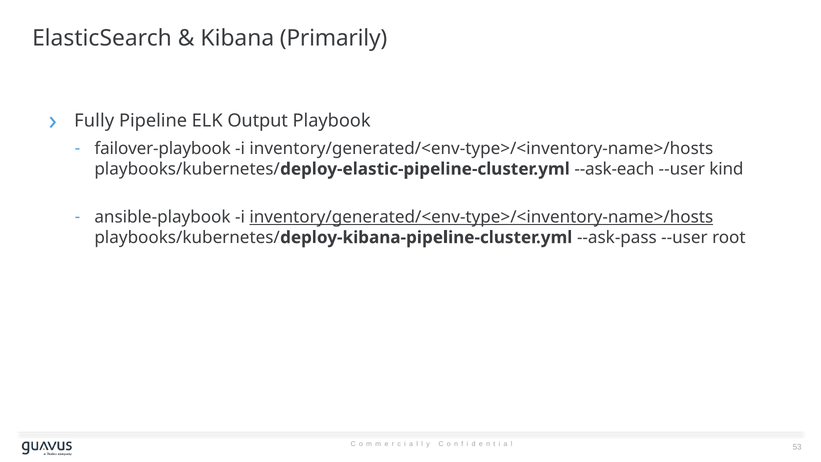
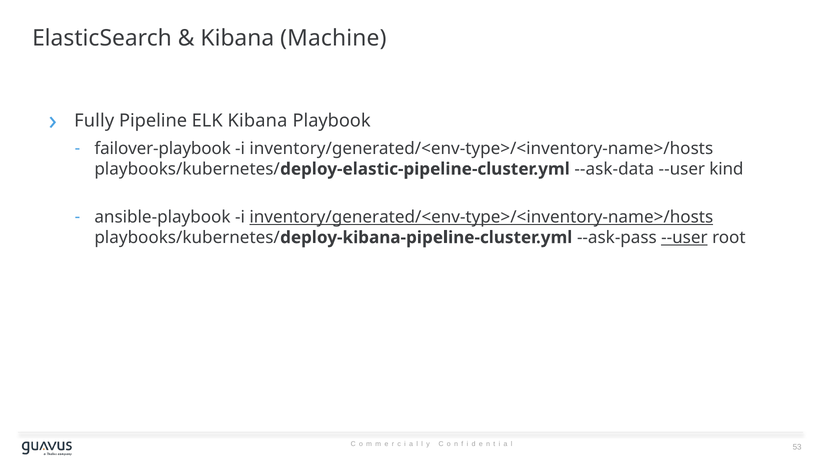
Primarily: Primarily -> Machine (333, 38)
ELK Output: Output -> Kibana (257, 120)
--ask-each: --ask-each -> --ask-data (614, 169)
--user underline: none -> present (684, 237)
